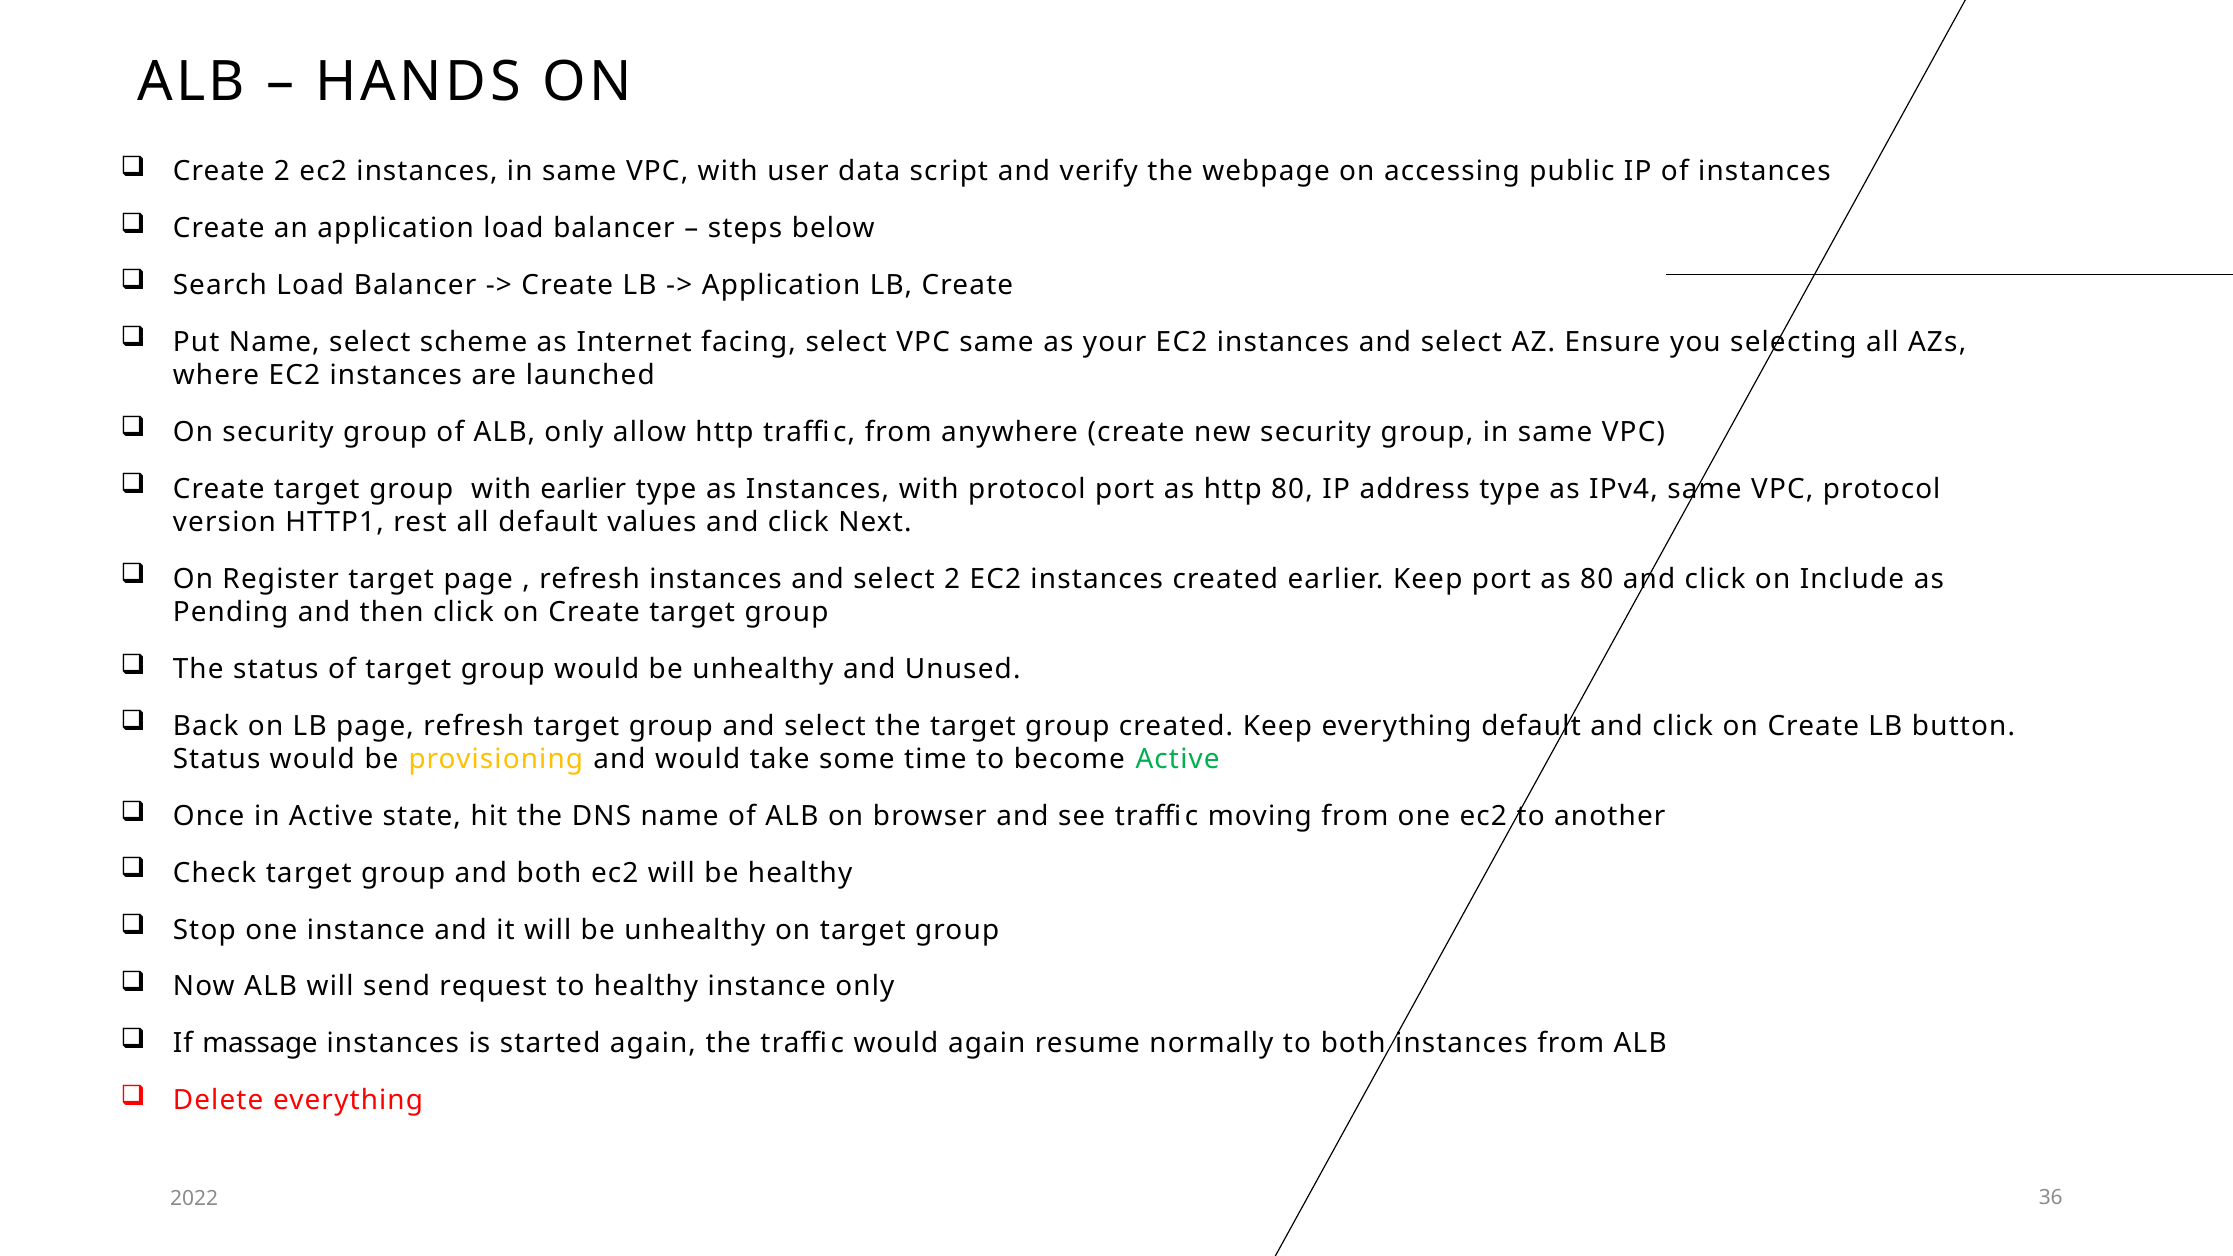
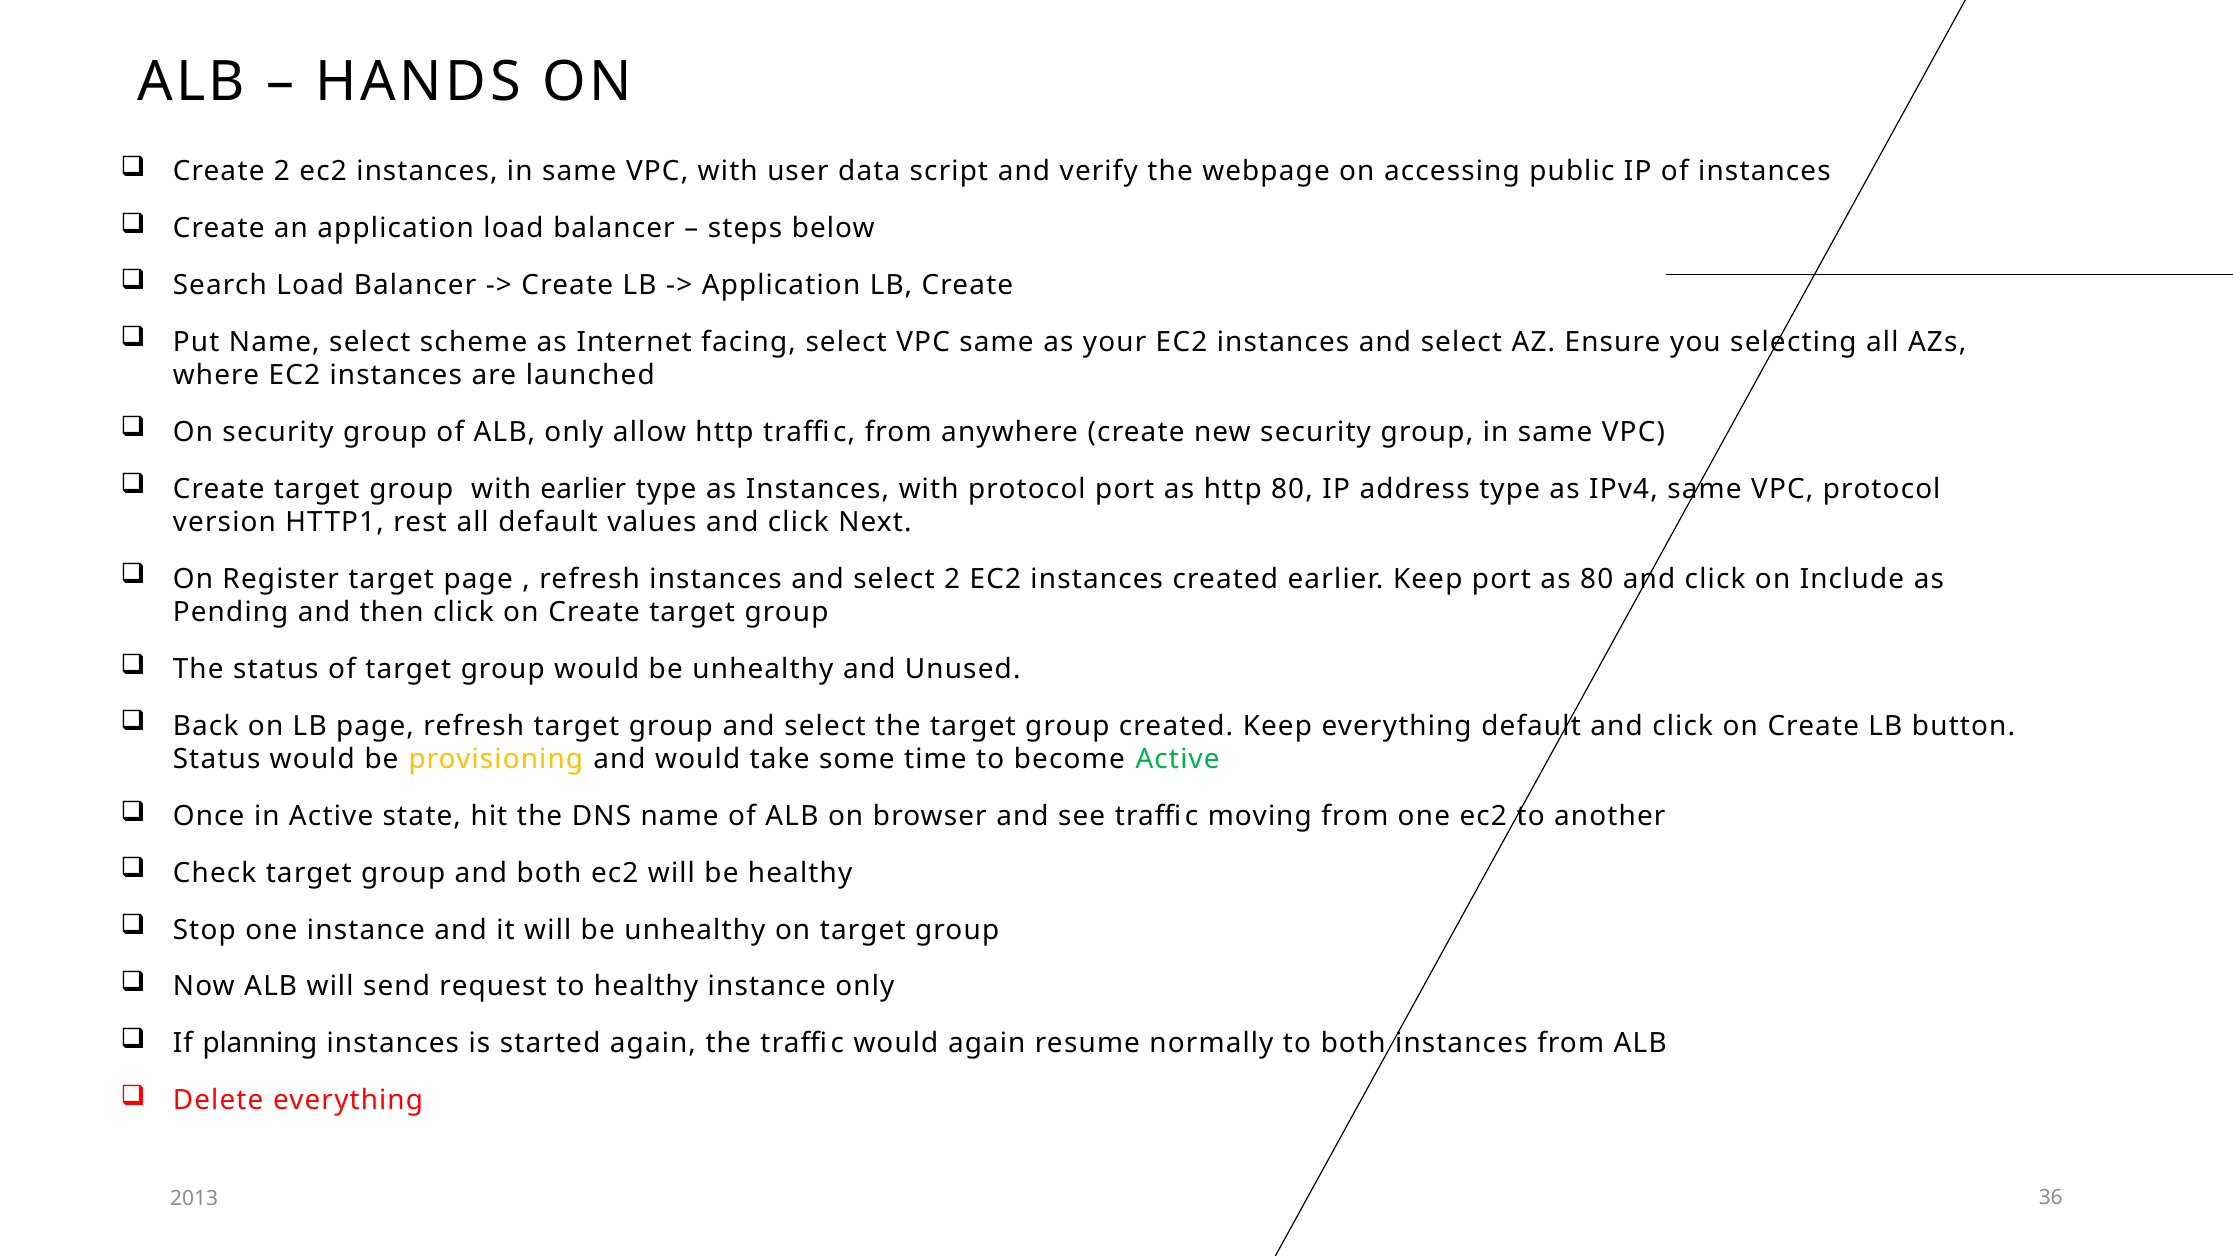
massage: massage -> planning (260, 1044)
2022: 2022 -> 2013 (194, 1199)
